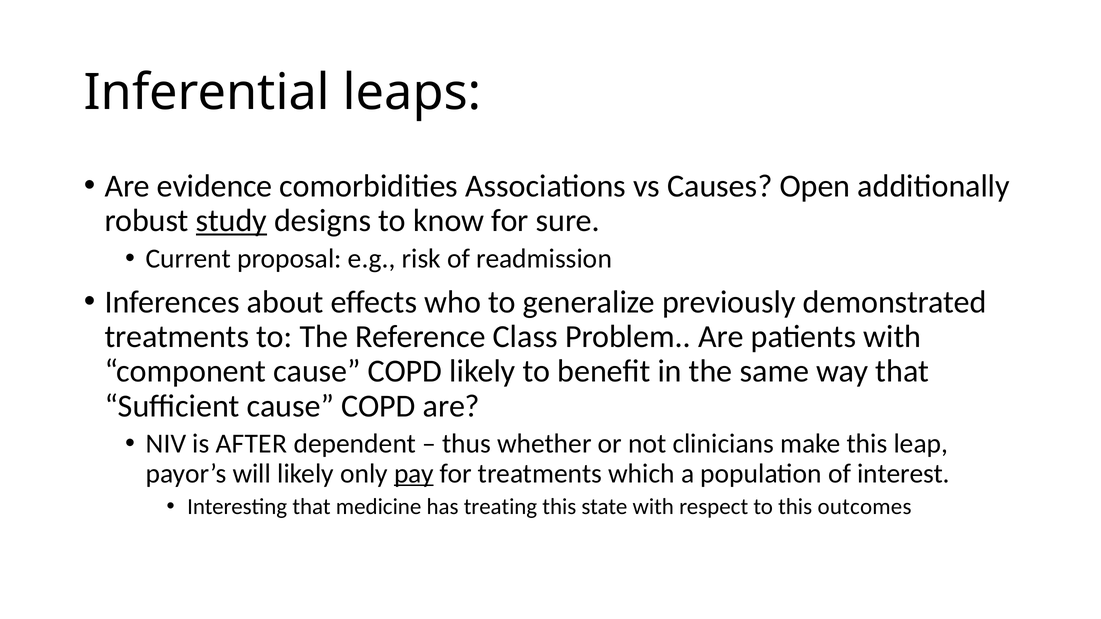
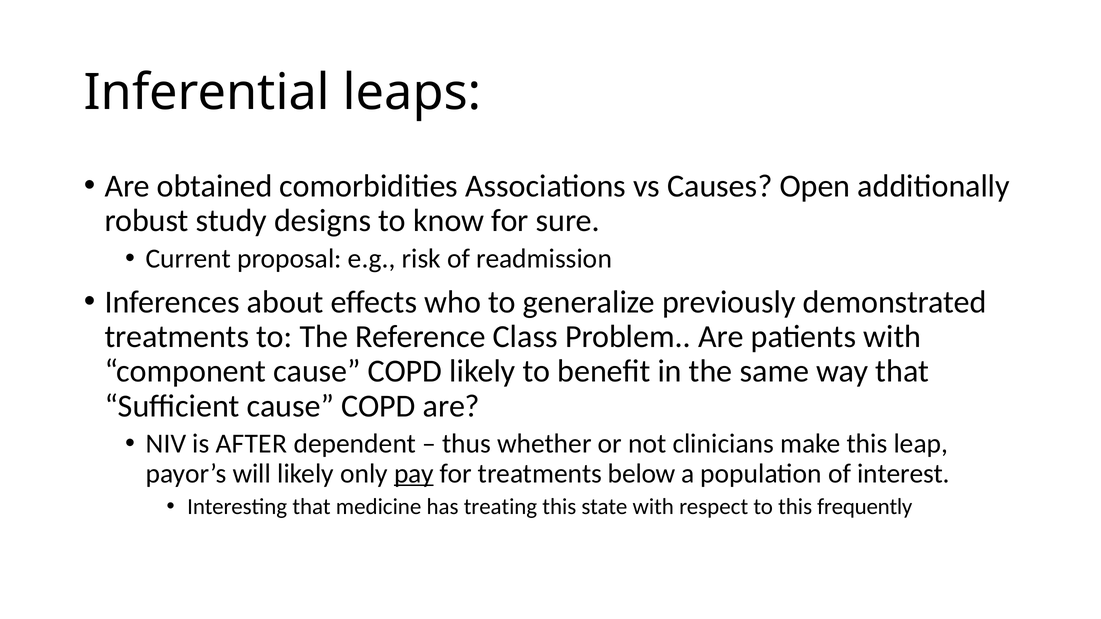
evidence: evidence -> obtained (215, 186)
study underline: present -> none (231, 221)
which: which -> below (642, 474)
outcomes: outcomes -> frequently (865, 507)
